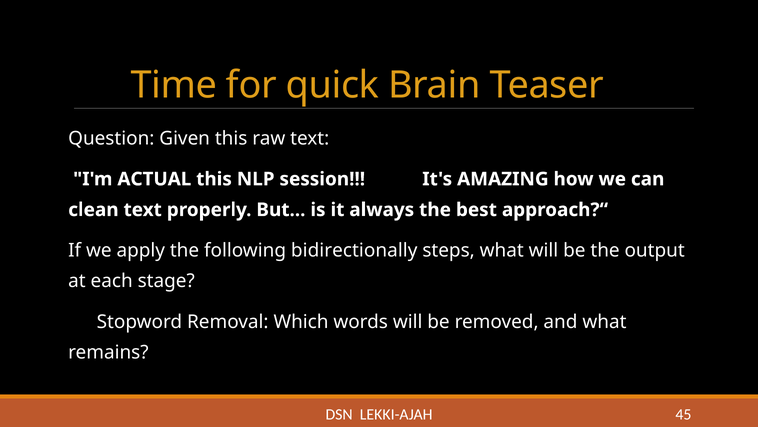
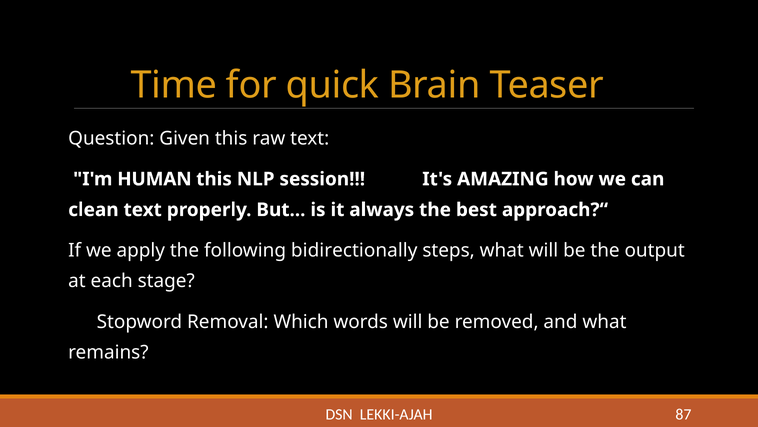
ACTUAL: ACTUAL -> HUMAN (154, 179)
45: 45 -> 87 (683, 414)
